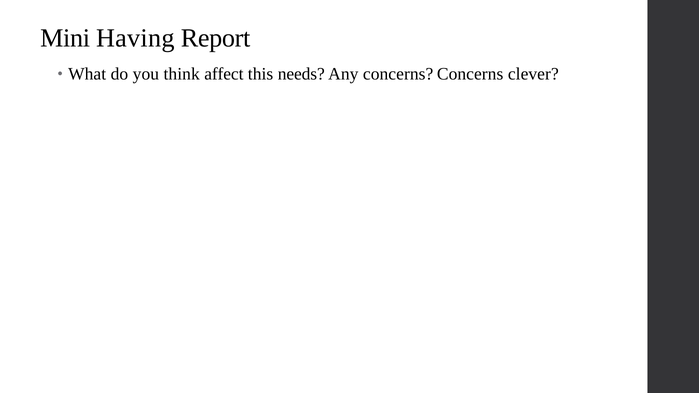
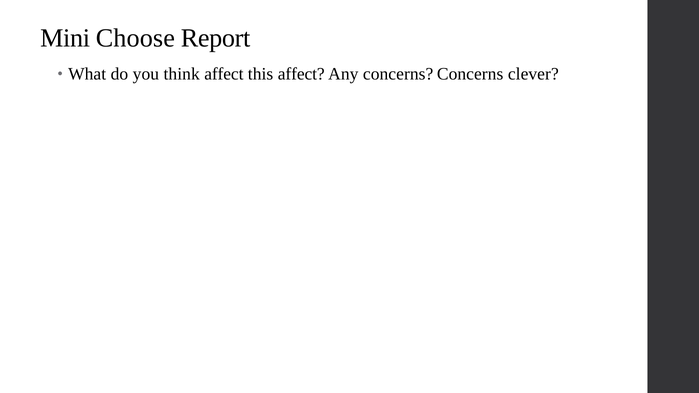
Having: Having -> Choose (135, 38)
this needs: needs -> affect (301, 74)
